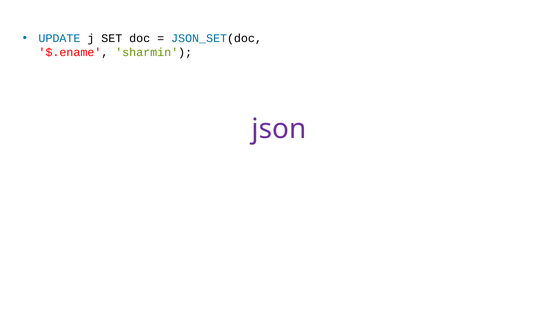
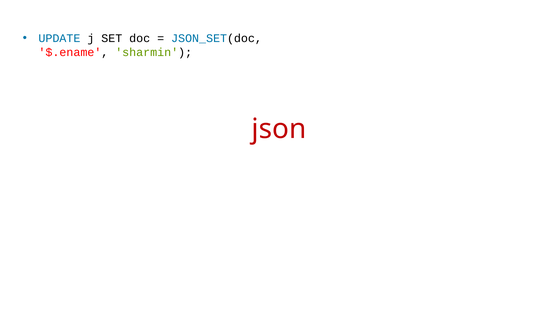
json colour: purple -> red (279, 129)
